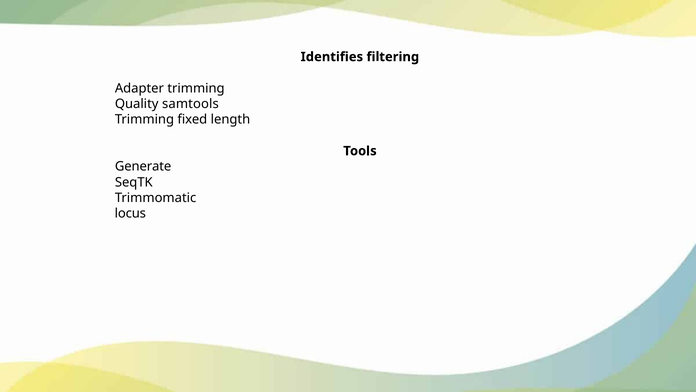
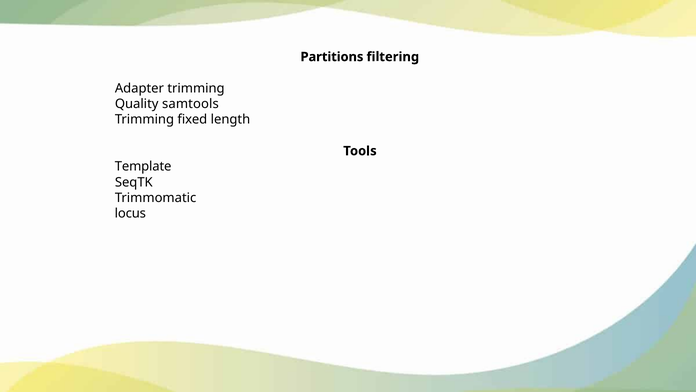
Identifies: Identifies -> Partitions (332, 57)
Generate: Generate -> Template (143, 166)
